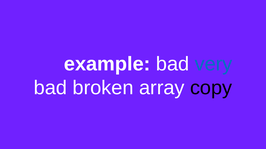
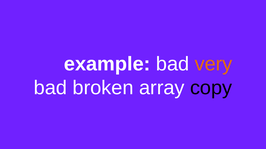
very colour: blue -> orange (214, 64)
